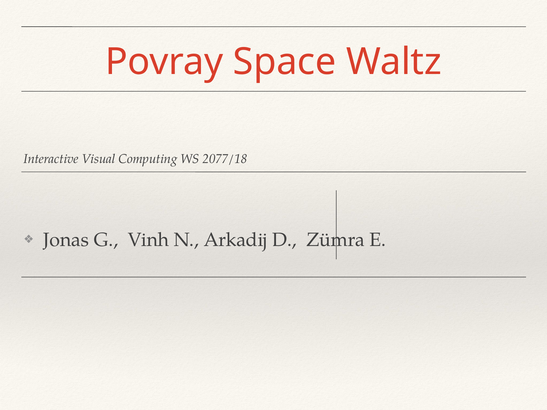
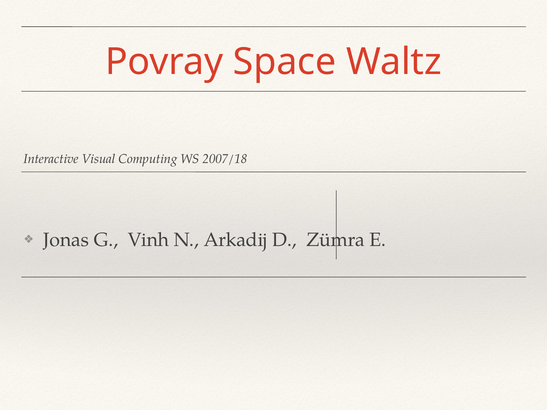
2077/18: 2077/18 -> 2007/18 (225, 159)
